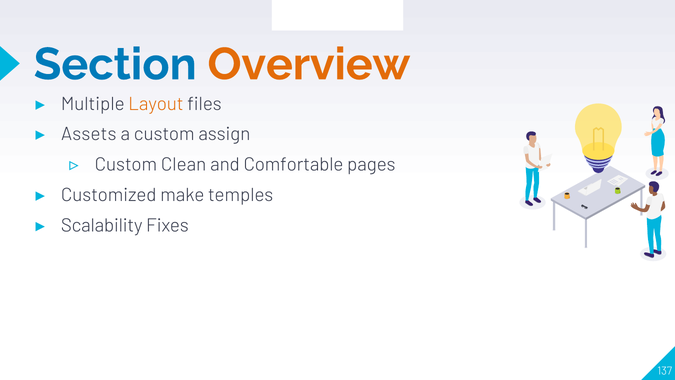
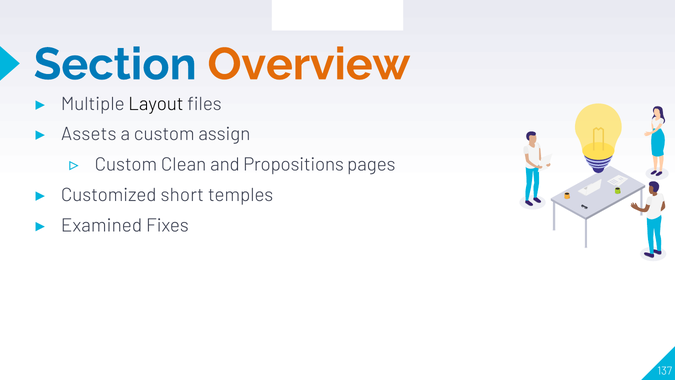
Layout colour: orange -> black (156, 104)
Comfortable: Comfortable -> Propositions (294, 165)
make: make -> short (182, 195)
Scalability: Scalability -> Examined (102, 225)
